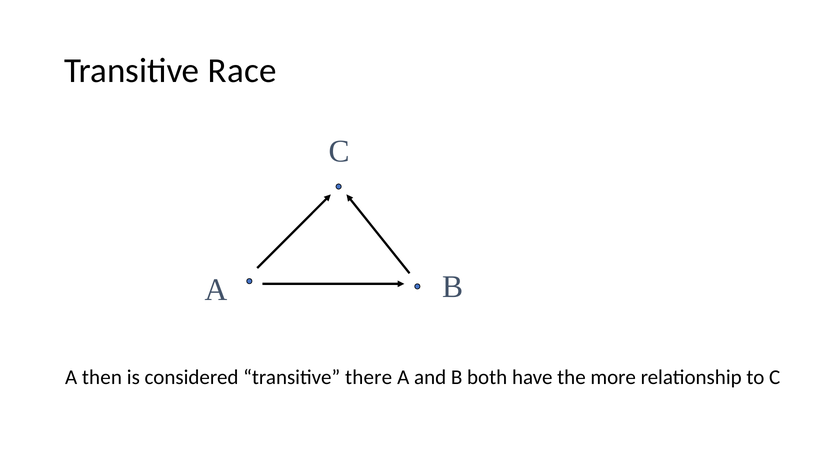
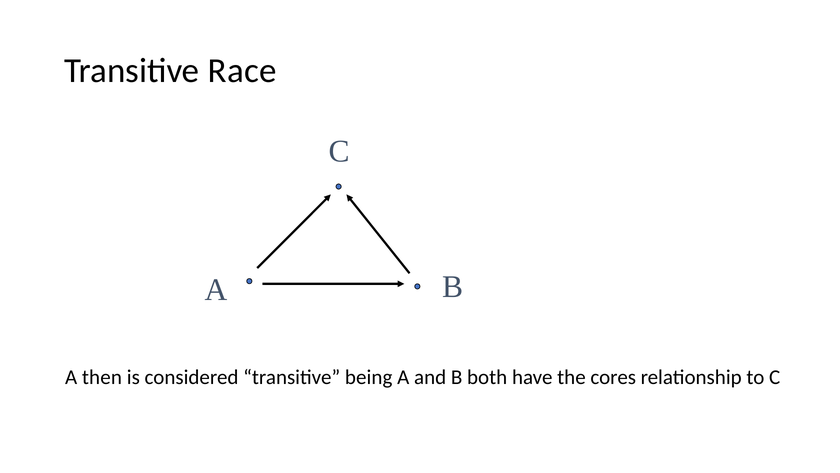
there: there -> being (369, 377)
more: more -> cores (613, 377)
